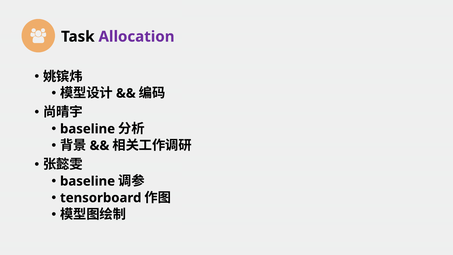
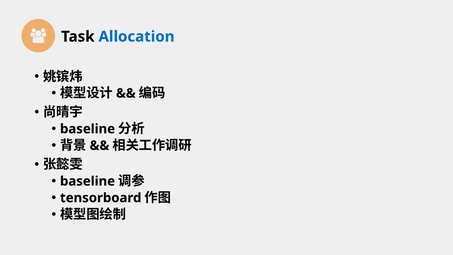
Allocation colour: purple -> blue (137, 37)
